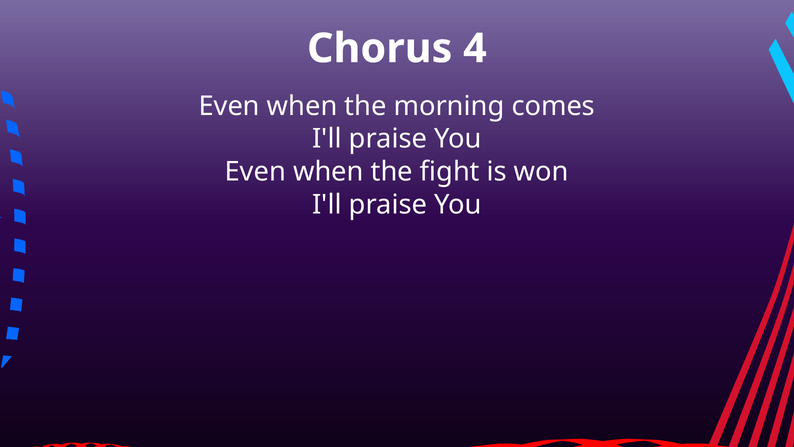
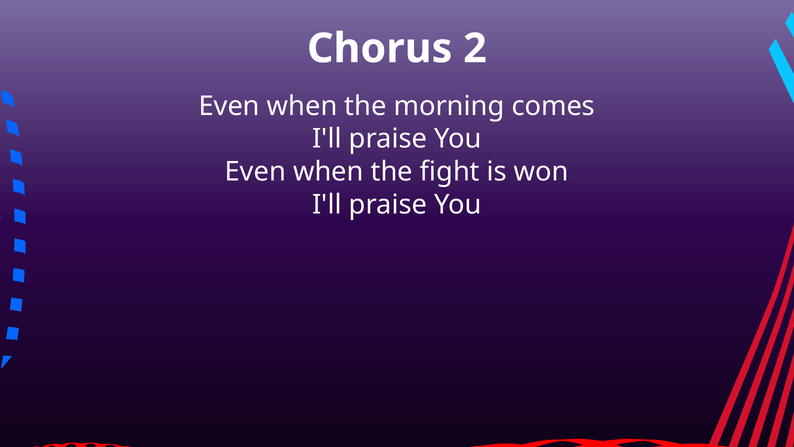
4: 4 -> 2 (475, 49)
